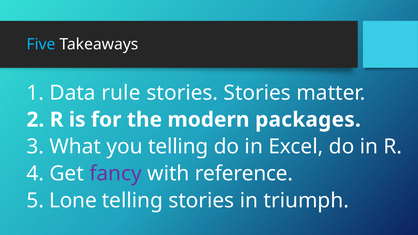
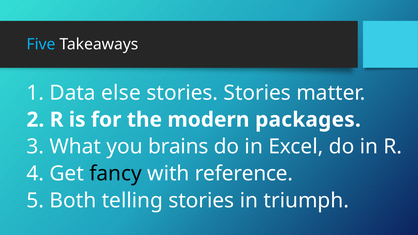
rule: rule -> else (121, 93)
you telling: telling -> brains (178, 147)
fancy colour: purple -> black (116, 174)
Lone: Lone -> Both (73, 201)
